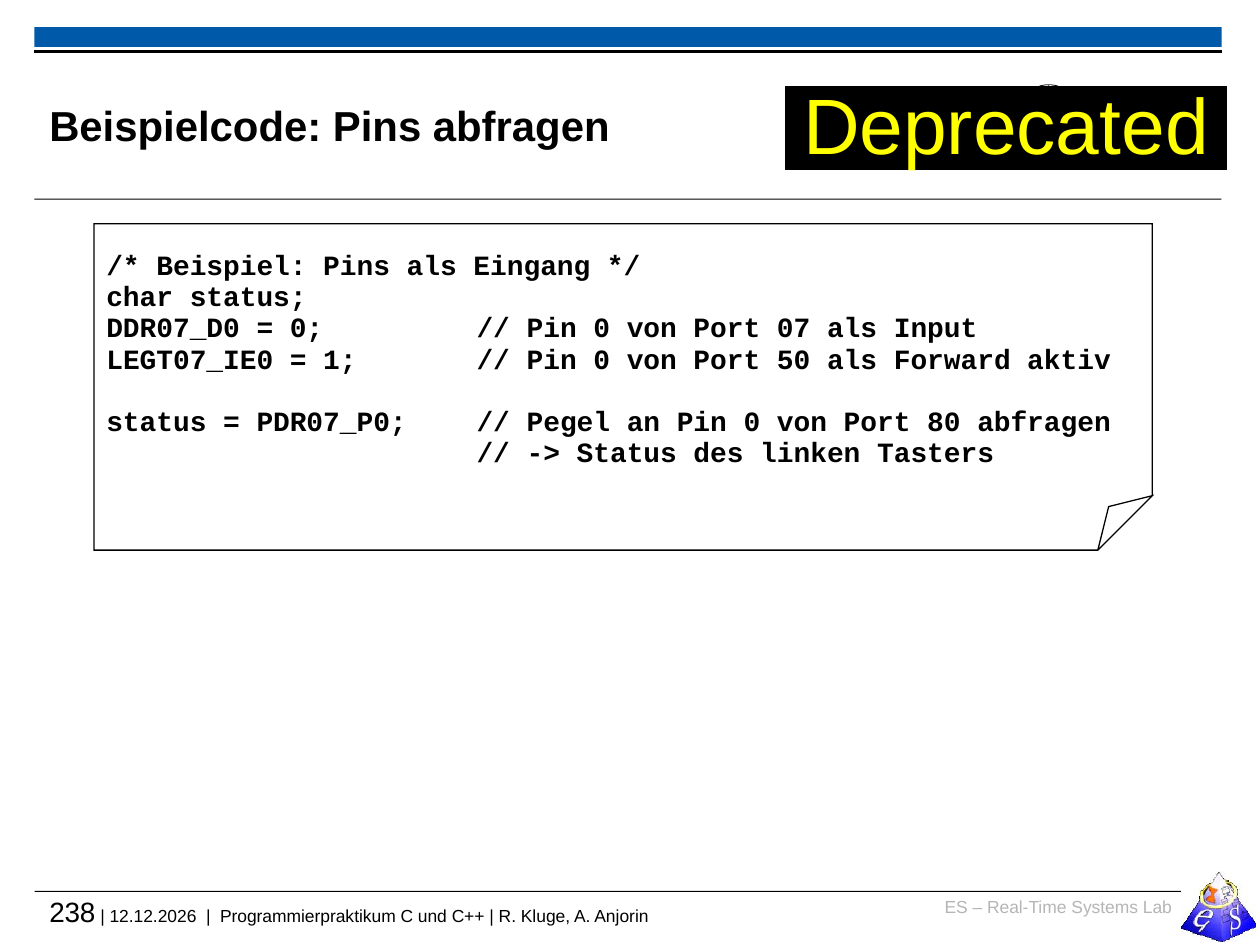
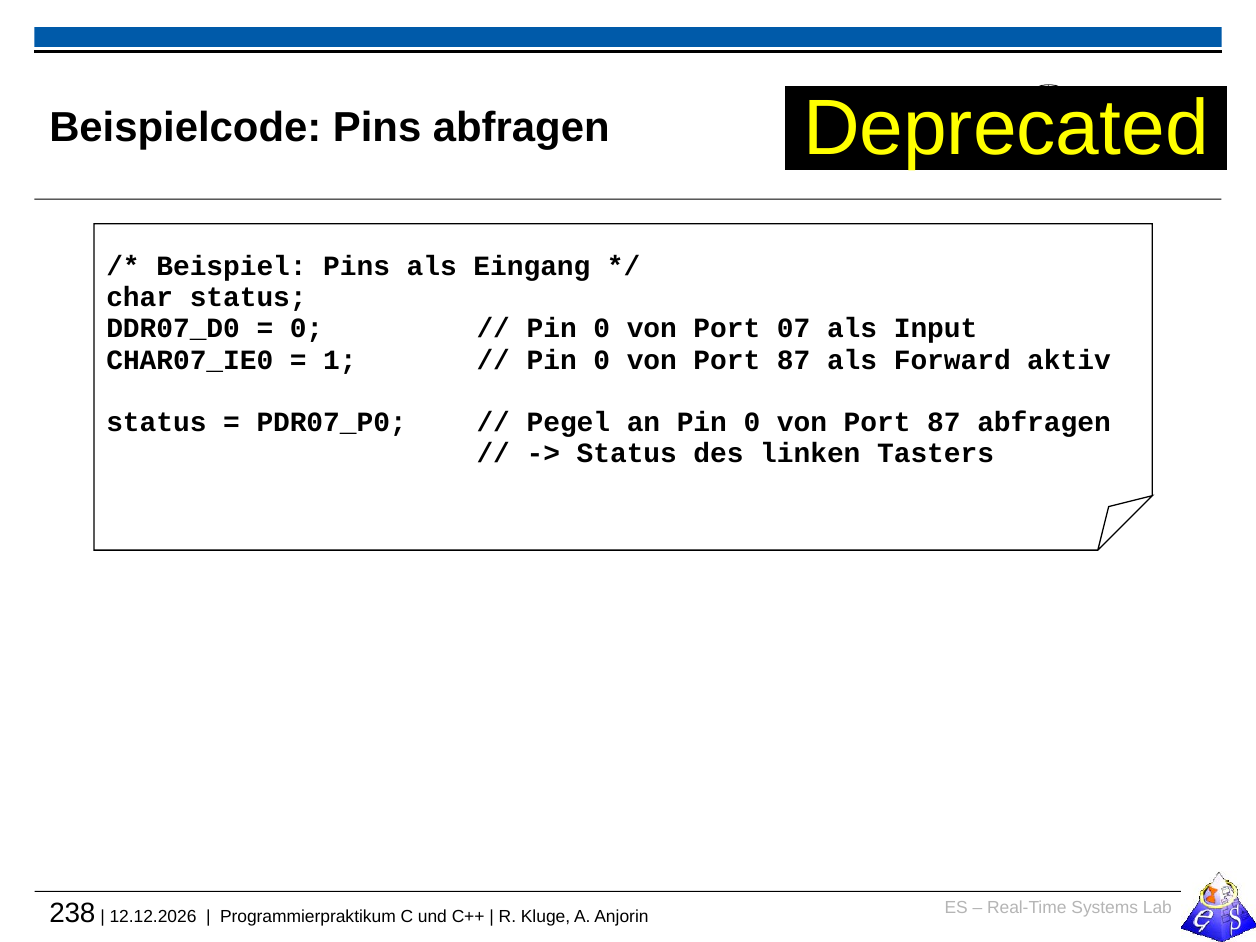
LEGT07_IE0: LEGT07_IE0 -> CHAR07_IE0 (190, 360)
50: 50 -> 87 (794, 360)
80: 80 -> 87 (944, 422)
